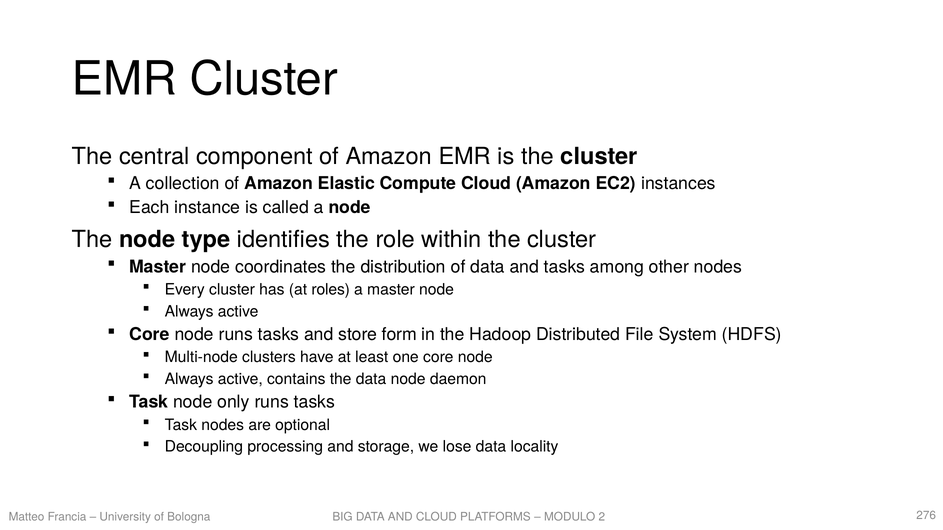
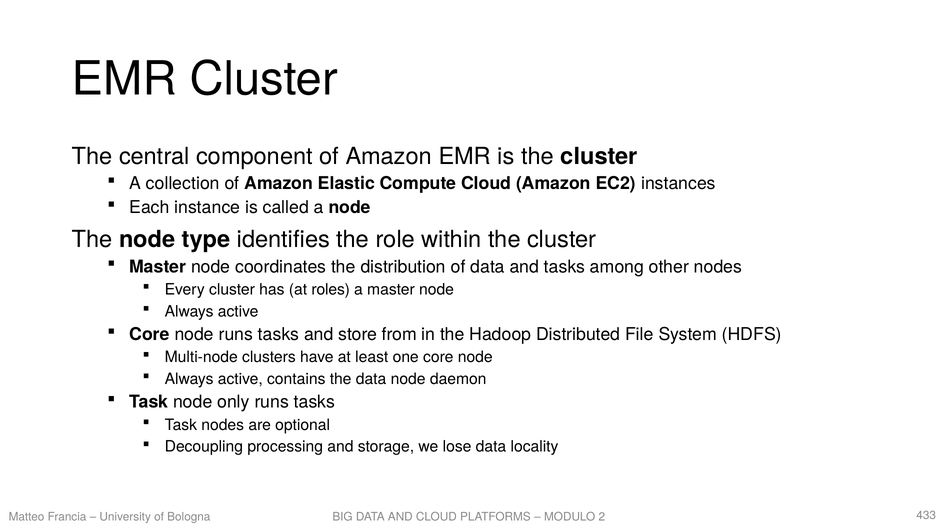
form: form -> from (399, 335)
276: 276 -> 433 (926, 516)
